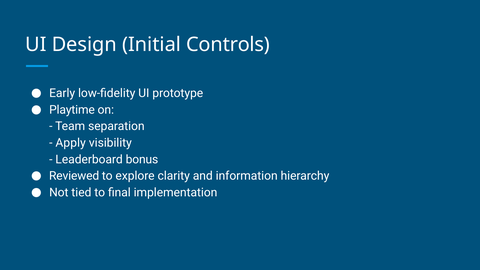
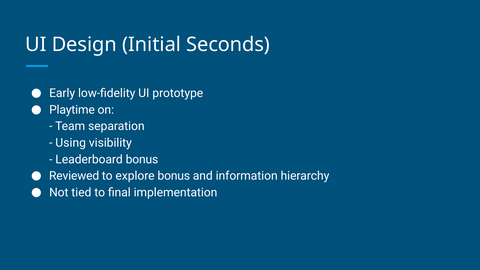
Controls: Controls -> Seconds (228, 45)
Apply: Apply -> Using (71, 143)
explore clarity: clarity -> bonus (174, 176)
